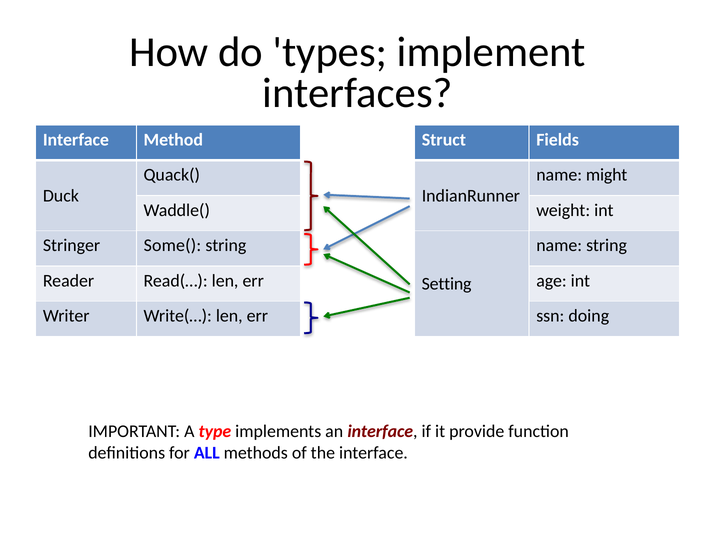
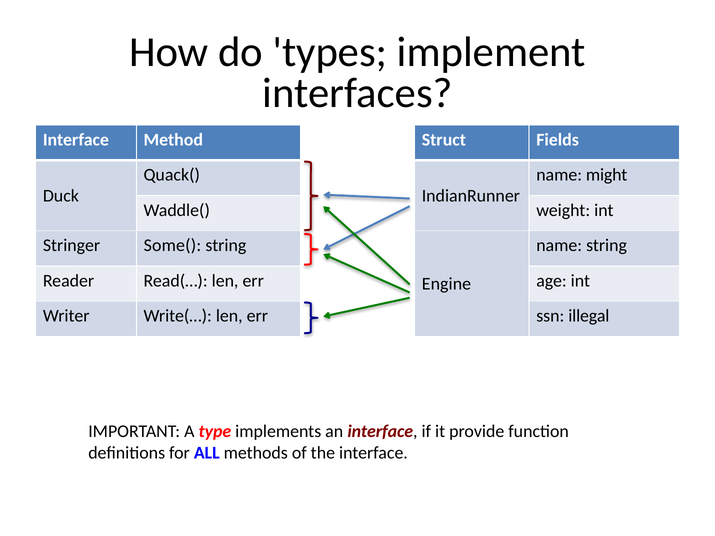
Setting: Setting -> Engine (446, 284)
doing: doing -> illegal (589, 316)
